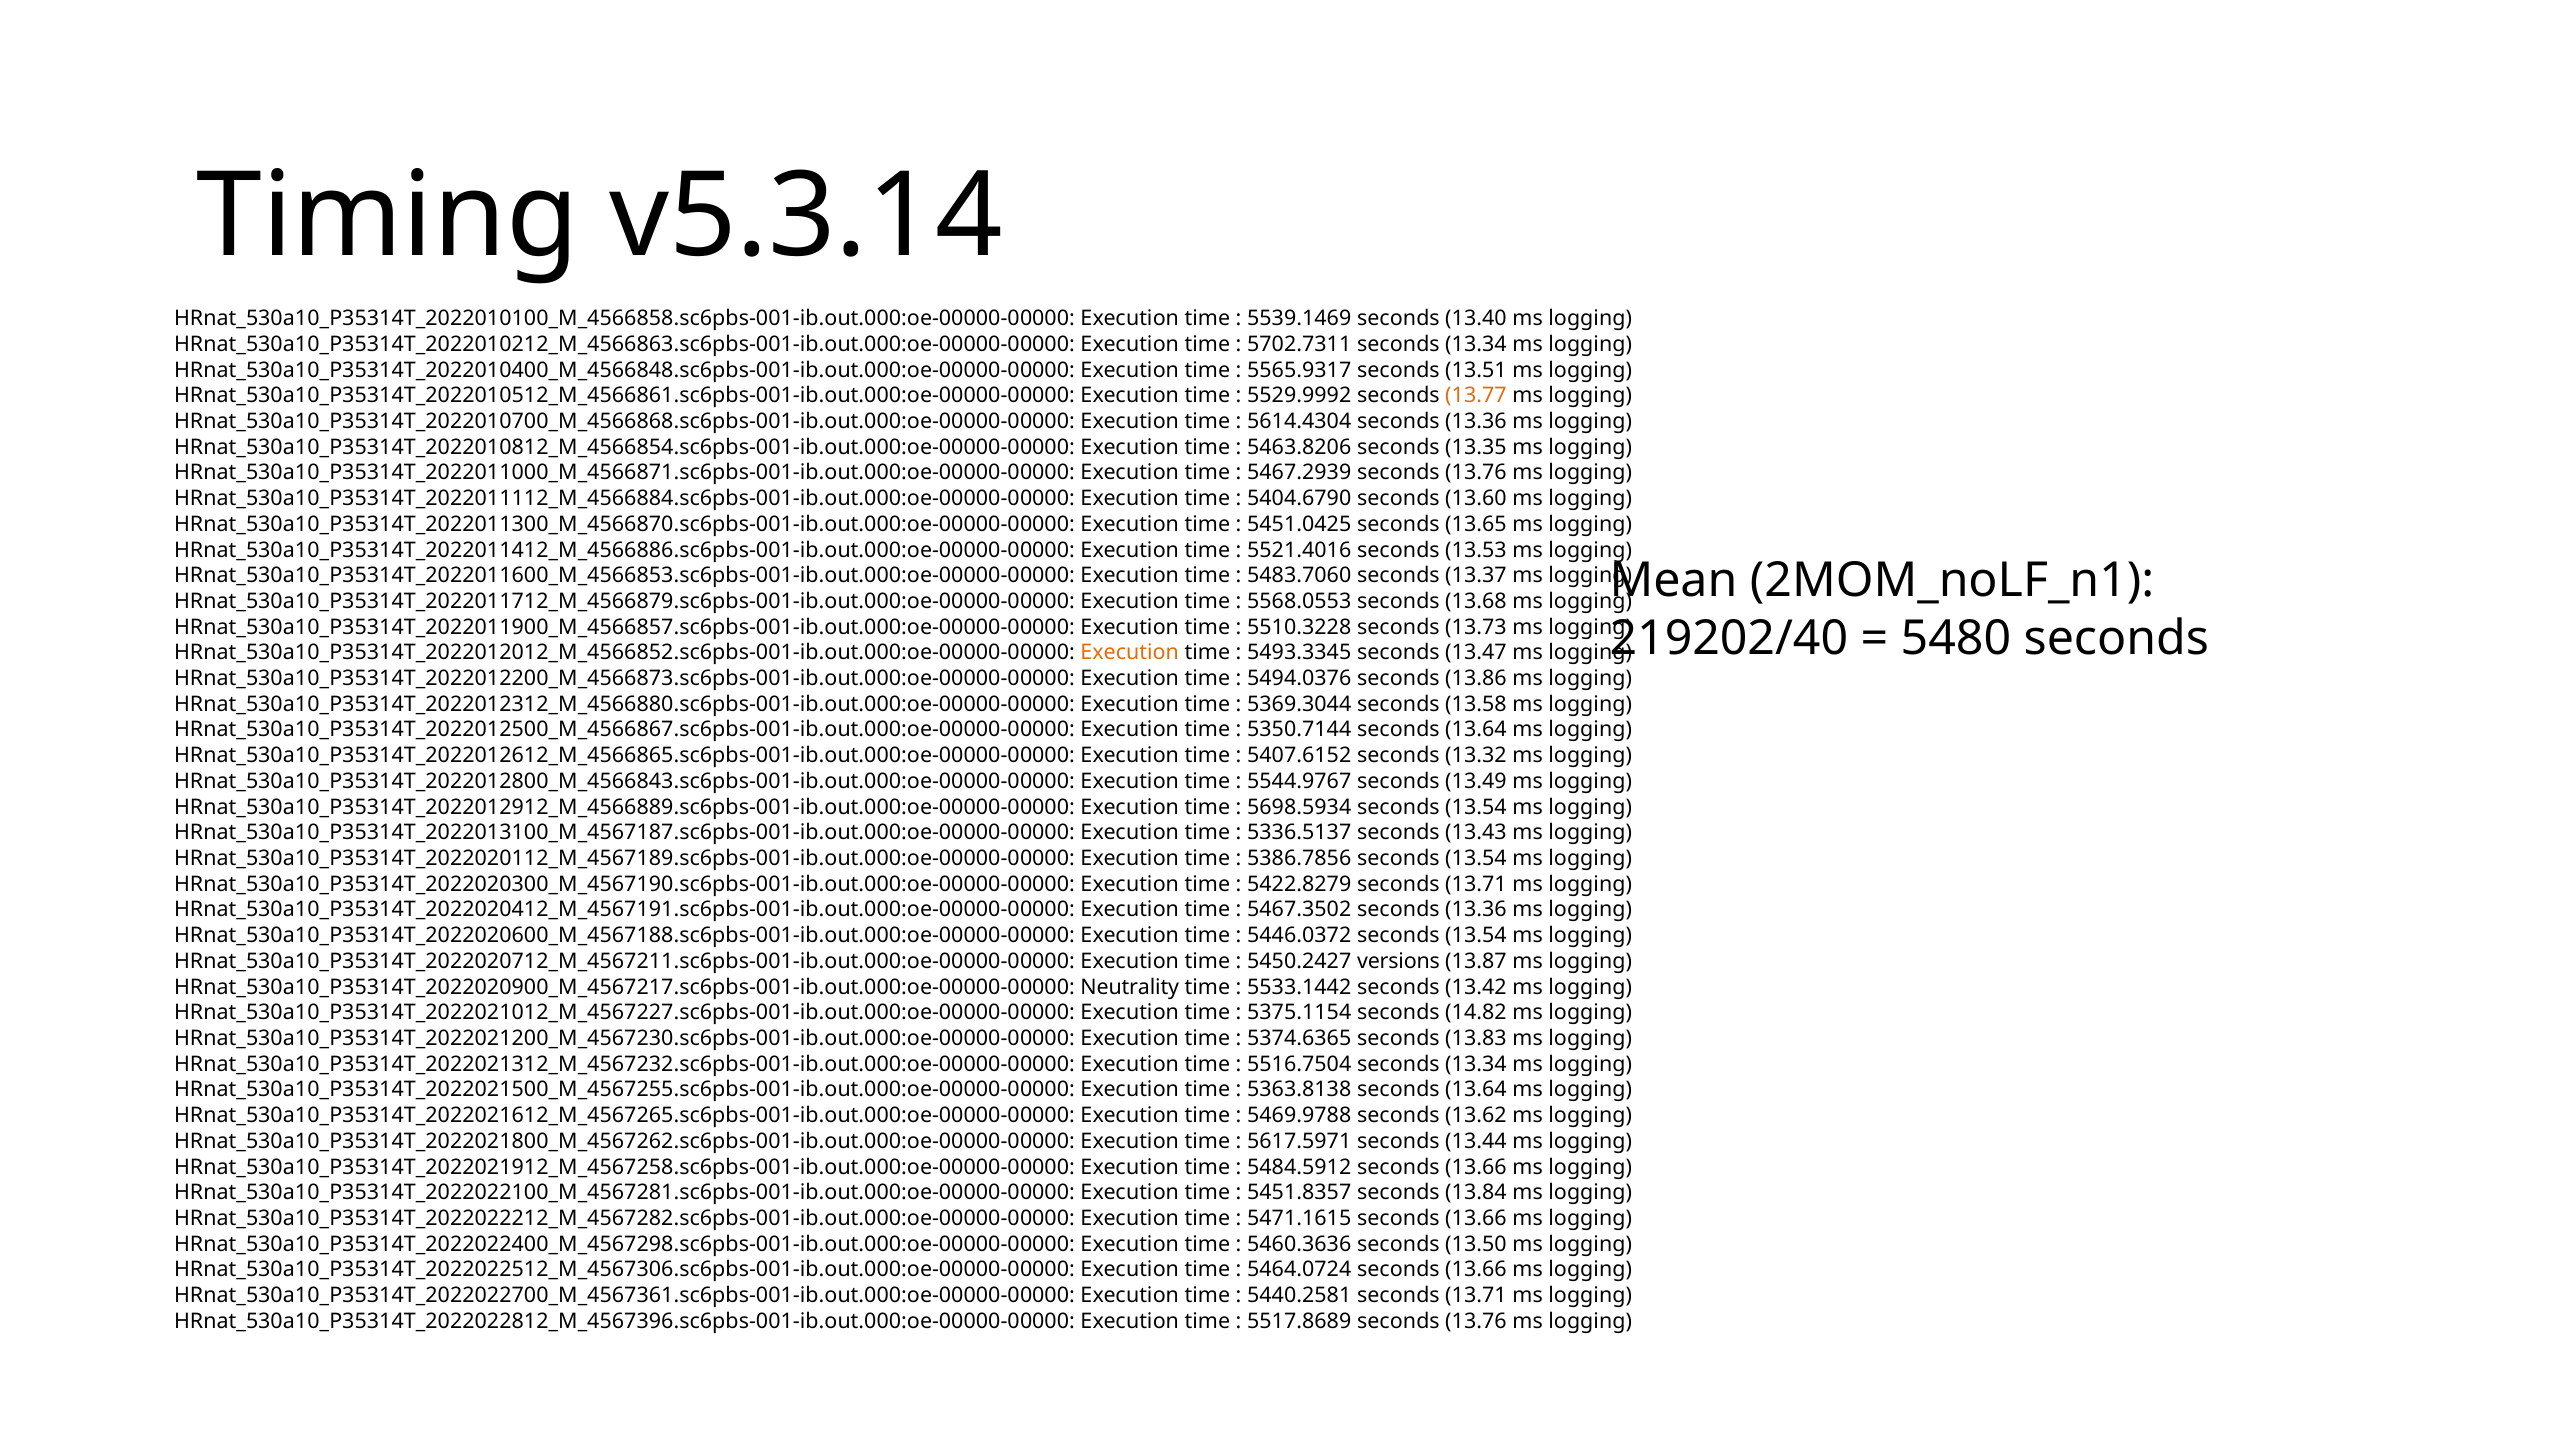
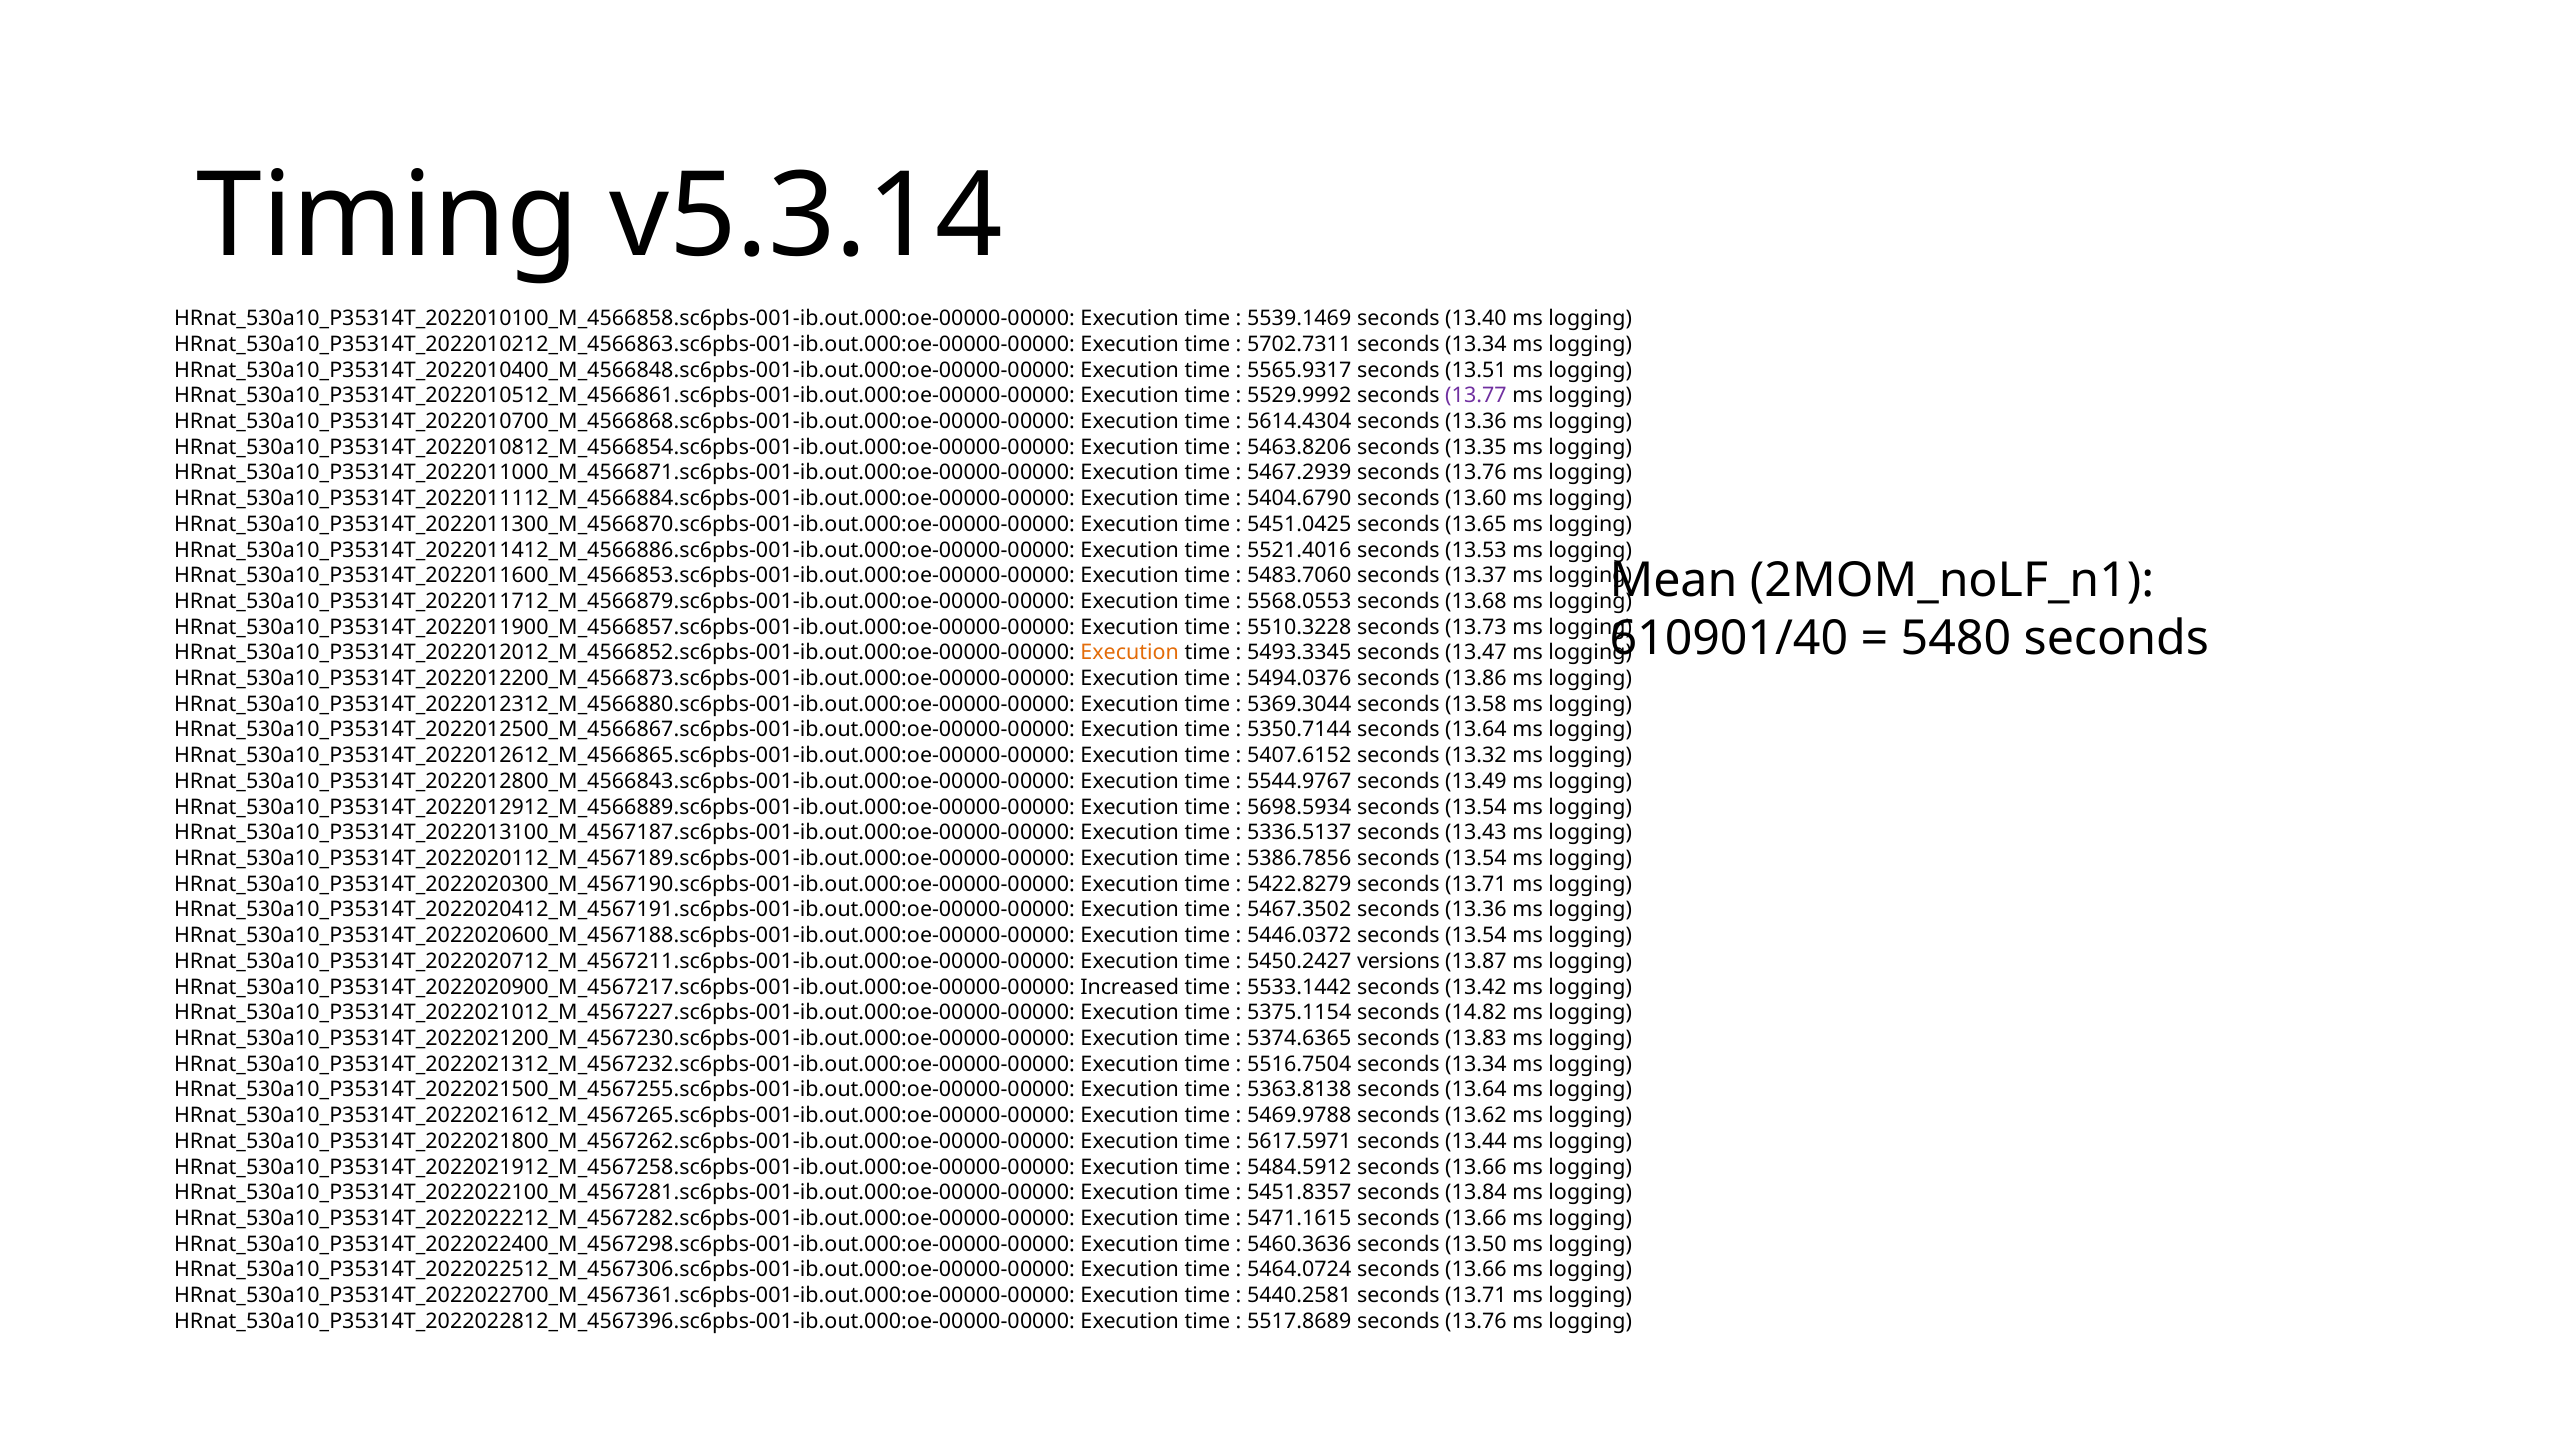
13.77 colour: orange -> purple (1476, 396)
219202/40: 219202/40 -> 610901/40 (1729, 639)
Neutrality: Neutrality -> Increased (1130, 987)
